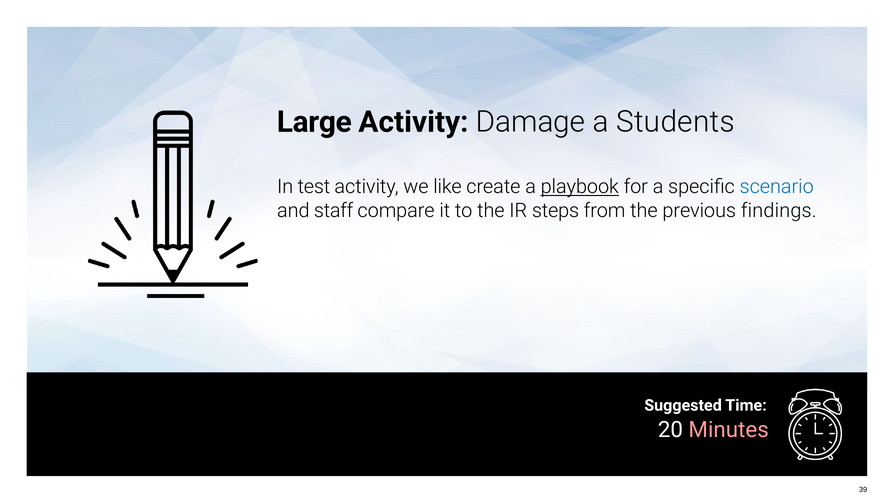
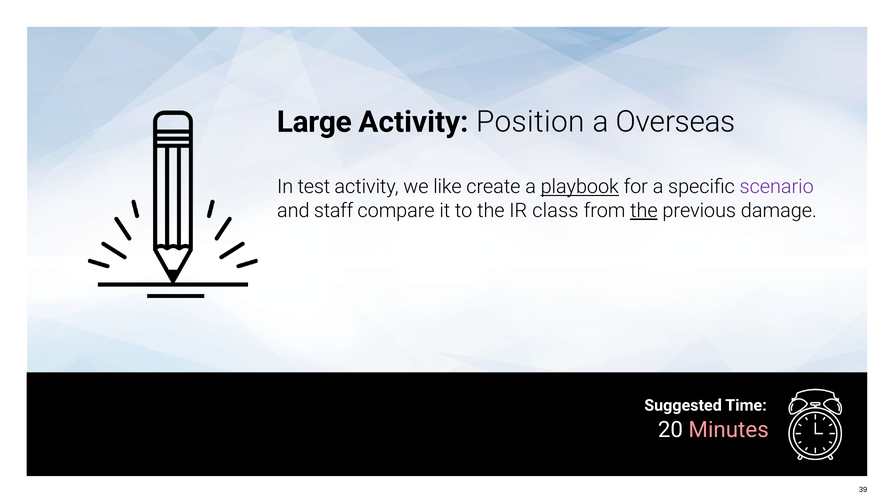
Damage: Damage -> Position (530, 122)
Students: Students -> Overseas (676, 122)
scenario colour: blue -> purple (777, 187)
steps: steps -> class (555, 211)
the underline: none -> present (644, 211)
findings: findings -> damage (779, 211)
